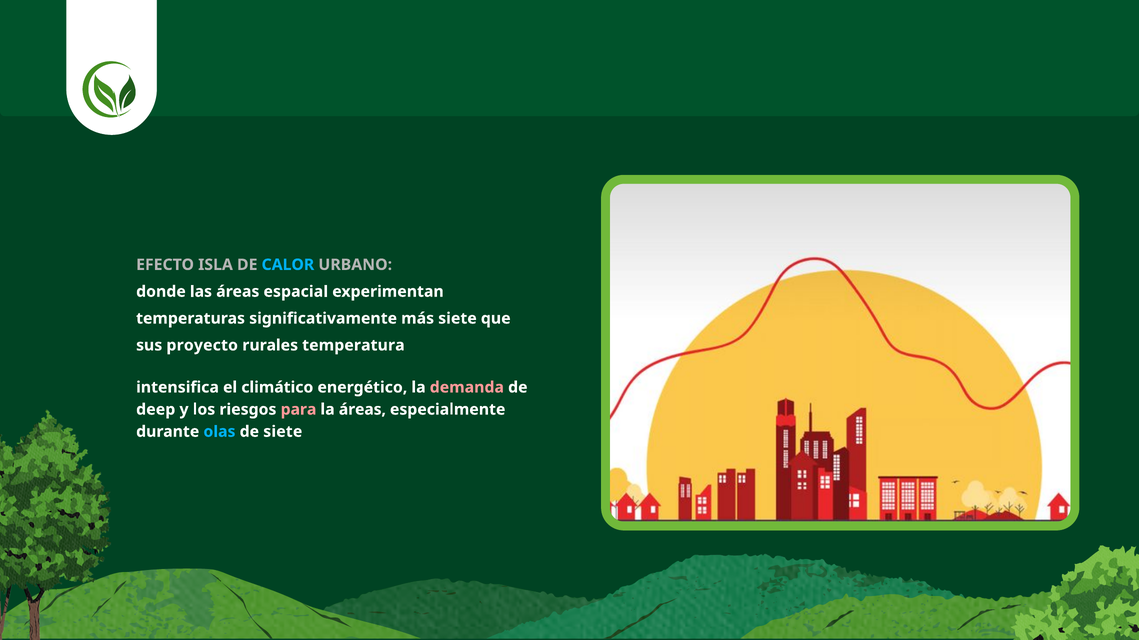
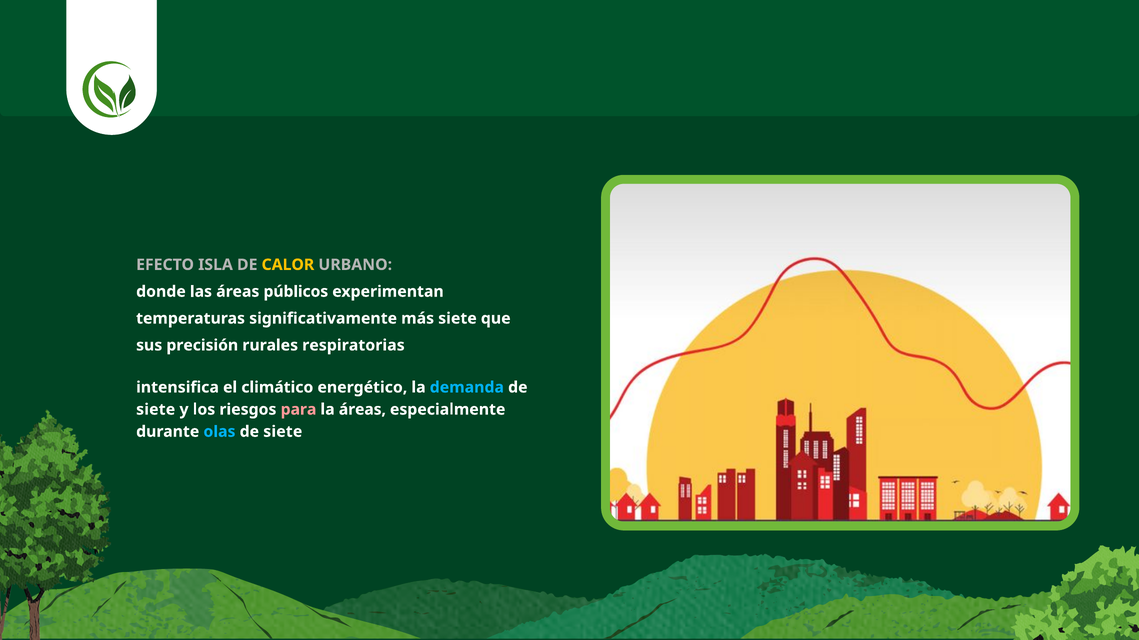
CALOR colour: light blue -> yellow (288, 265)
espacial: espacial -> públicos (296, 292)
proyecto: proyecto -> precisión (202, 346)
temperatura: temperatura -> respiratorias (353, 346)
demanda colour: pink -> light blue (467, 388)
deep: deep -> siete (156, 410)
